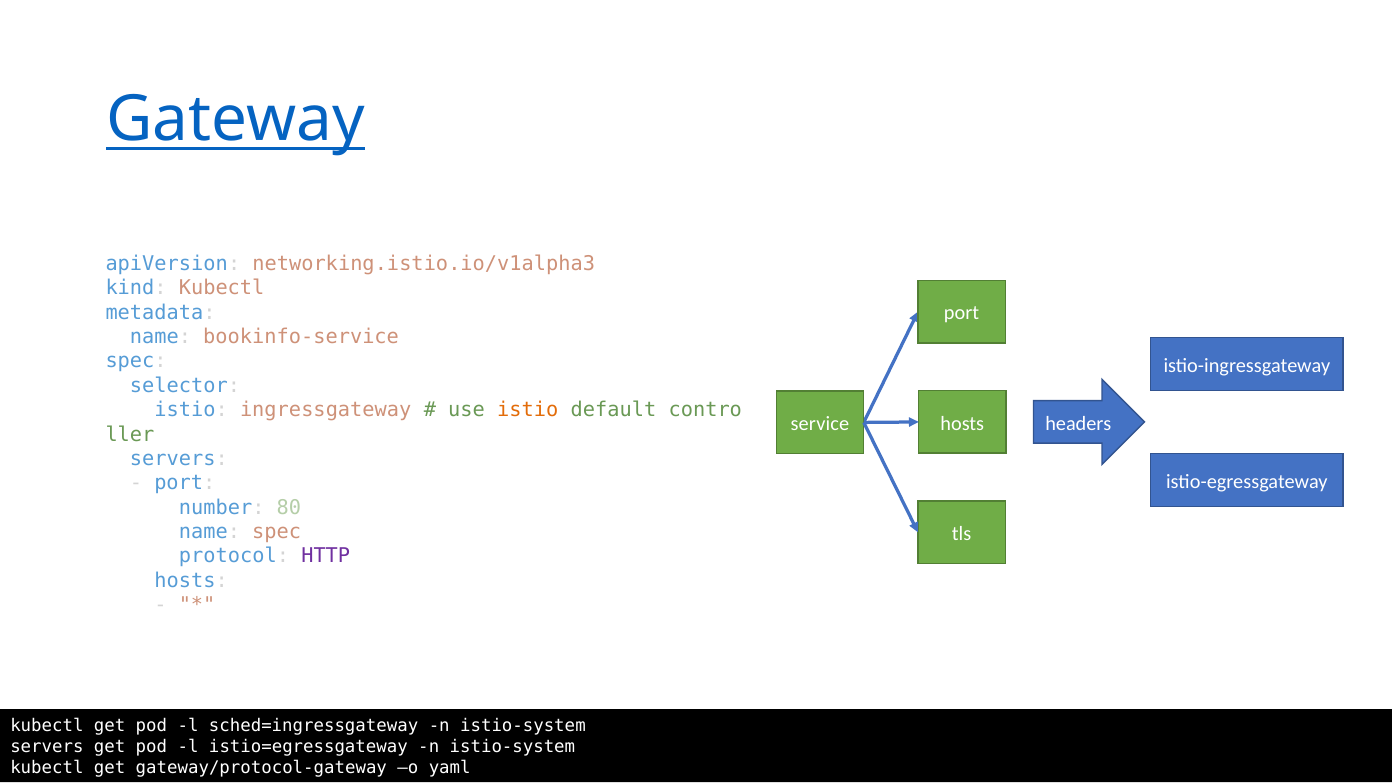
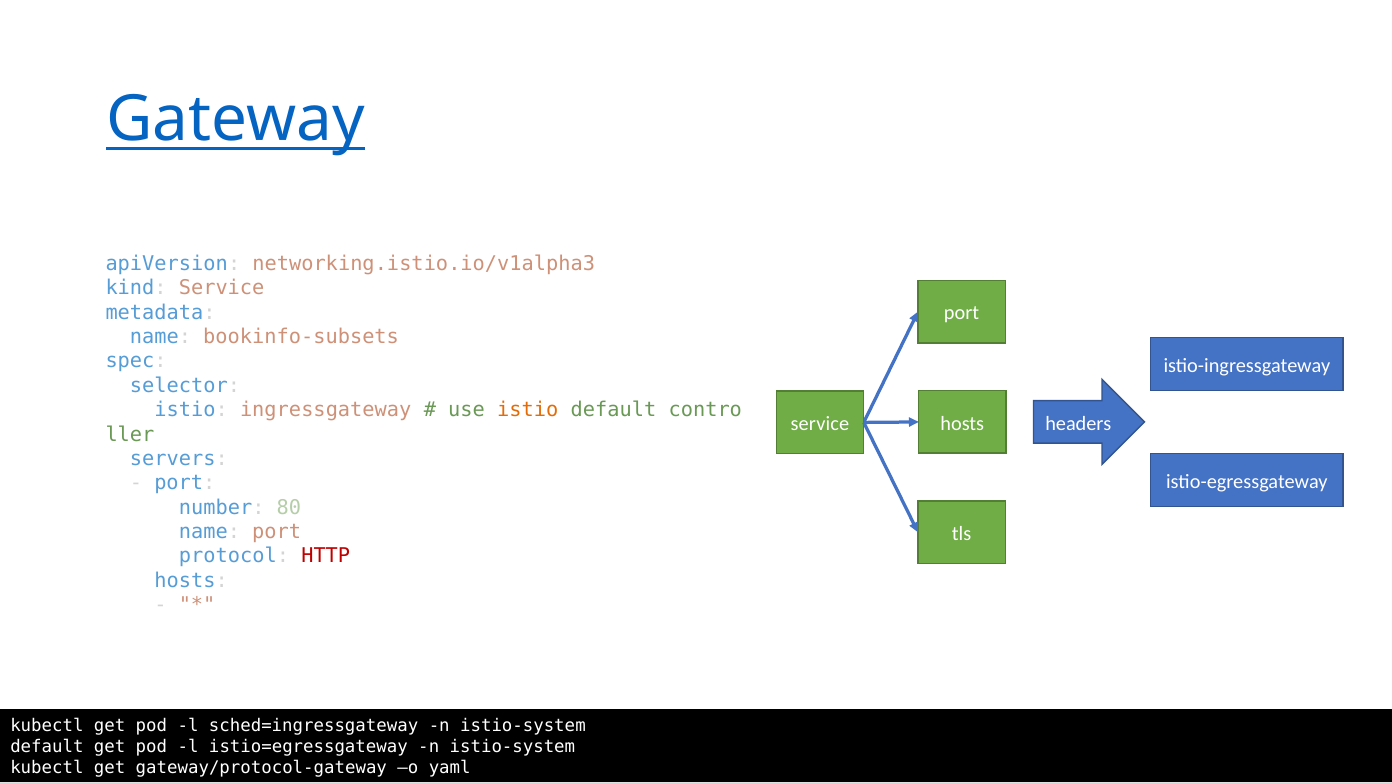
kind Kubectl: Kubectl -> Service (222, 288)
bookinfo-service: bookinfo-service -> bookinfo-subsets (301, 337)
name spec: spec -> port (277, 532)
HTTP colour: purple -> red (326, 556)
servers: servers -> default (47, 747)
